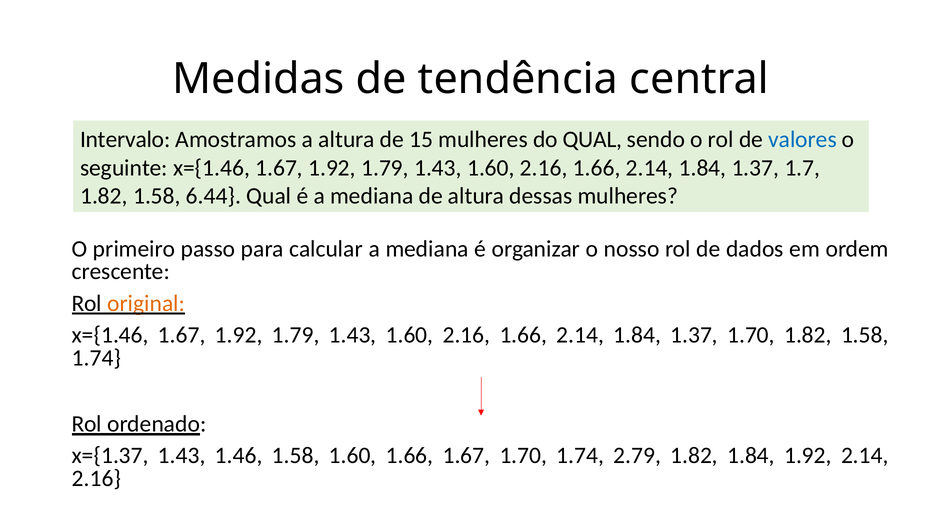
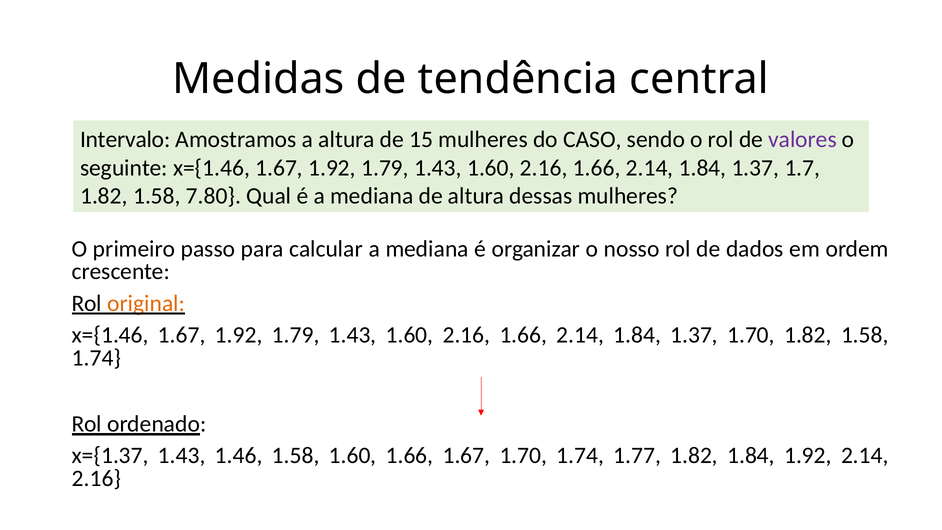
do QUAL: QUAL -> CASO (592, 140)
valores colour: blue -> purple (803, 140)
6.44: 6.44 -> 7.80 (213, 196)
2.79: 2.79 -> 1.77 (637, 456)
